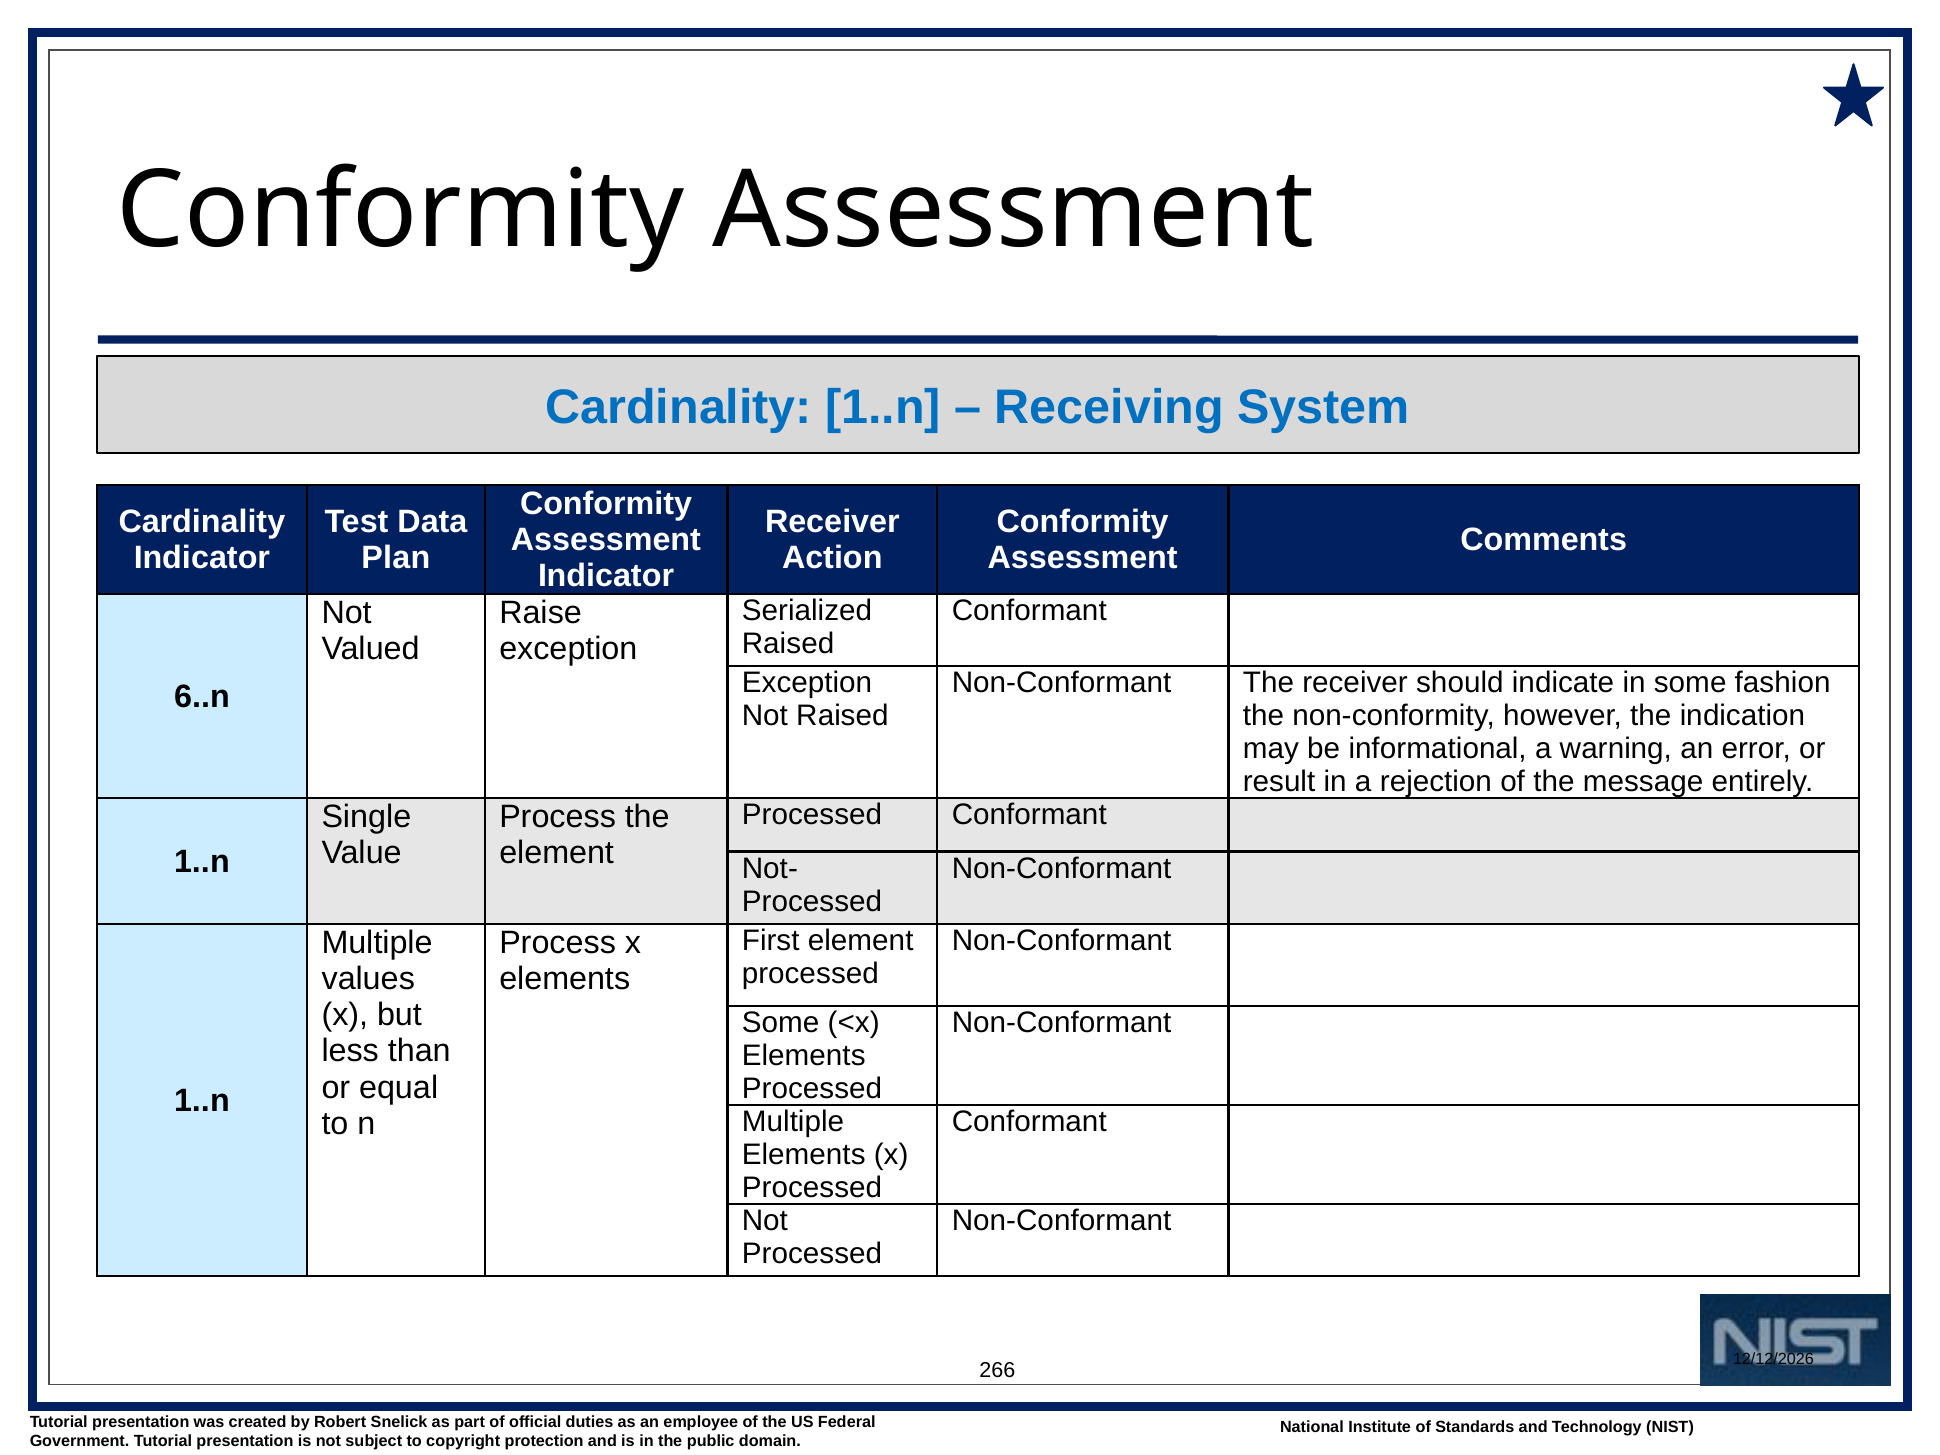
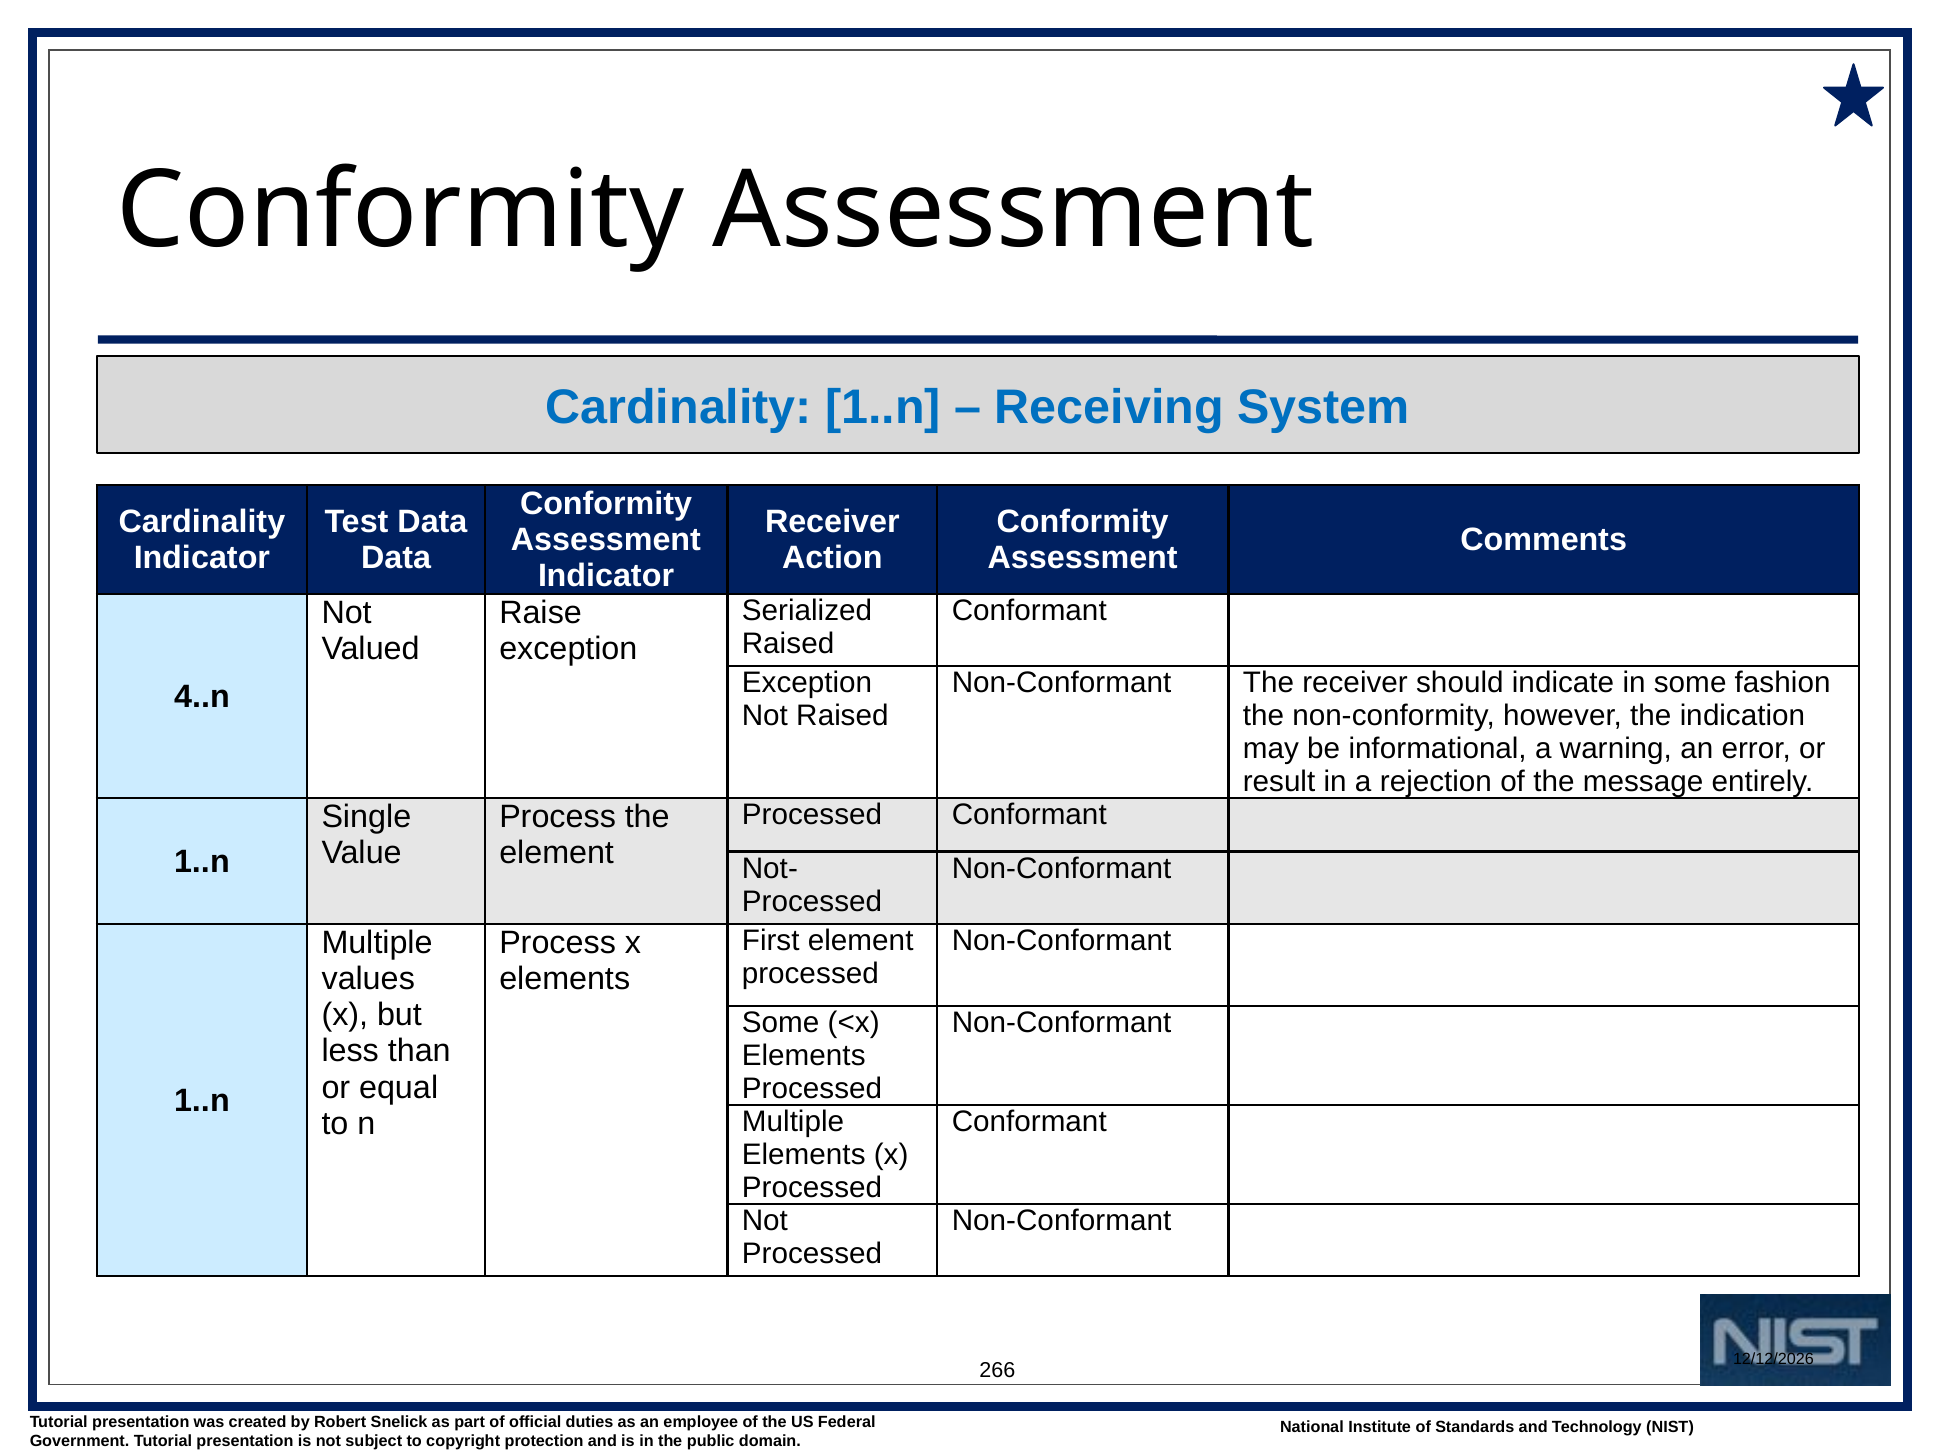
Plan: Plan -> Data (396, 558)
6..n: 6..n -> 4..n (202, 696)
